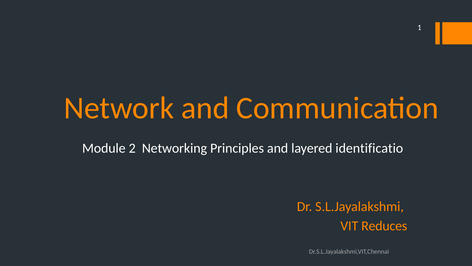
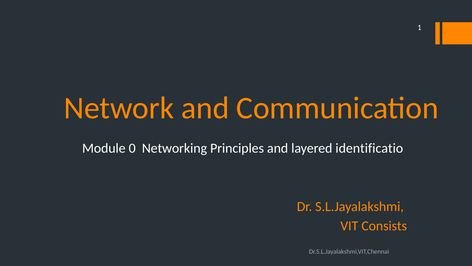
2: 2 -> 0 (132, 148)
Reduces: Reduces -> Consists (384, 226)
